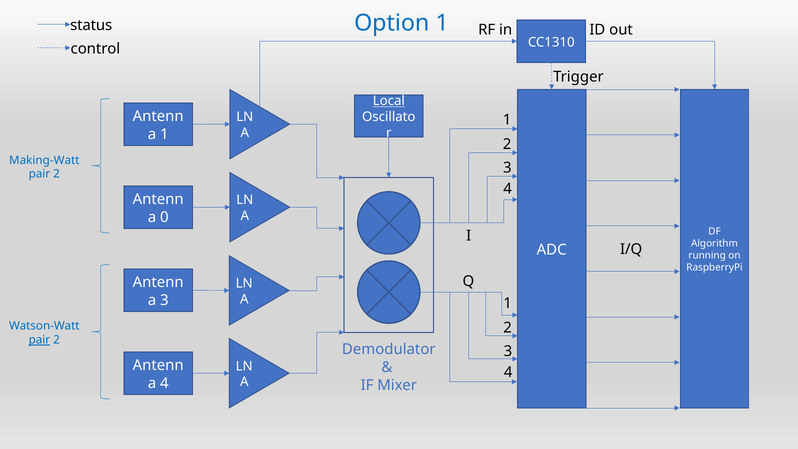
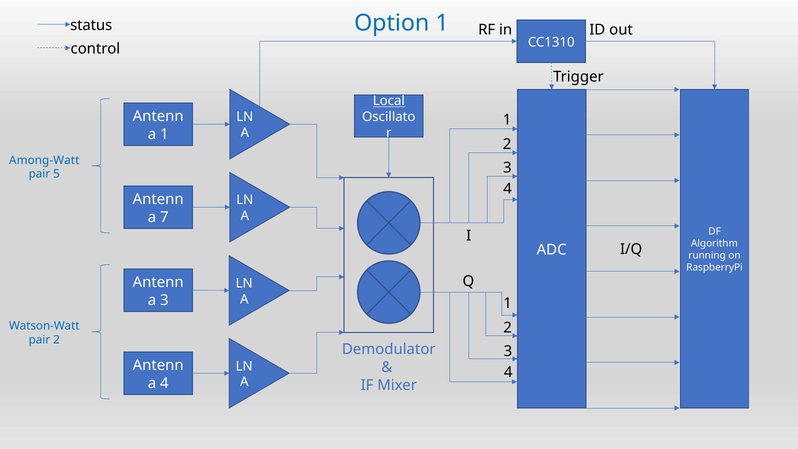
Making-Watt: Making-Watt -> Among-Watt (44, 160)
2: 2 -> 5 (57, 174)
0: 0 -> 7 (164, 217)
pair underline: present -> none (39, 340)
